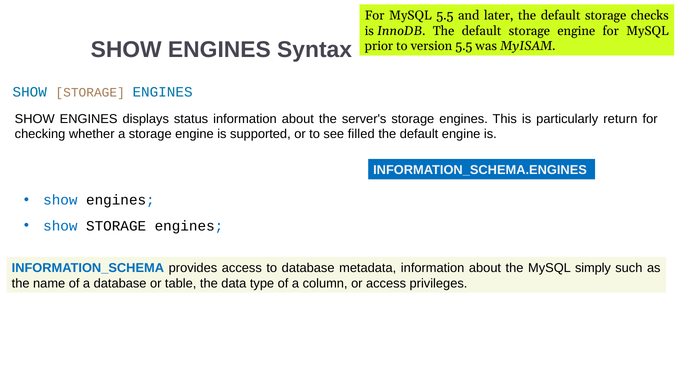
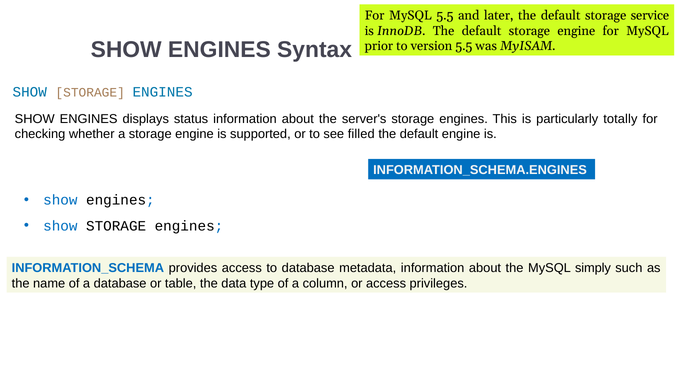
checks: checks -> service (650, 15)
return: return -> totally (620, 119)
